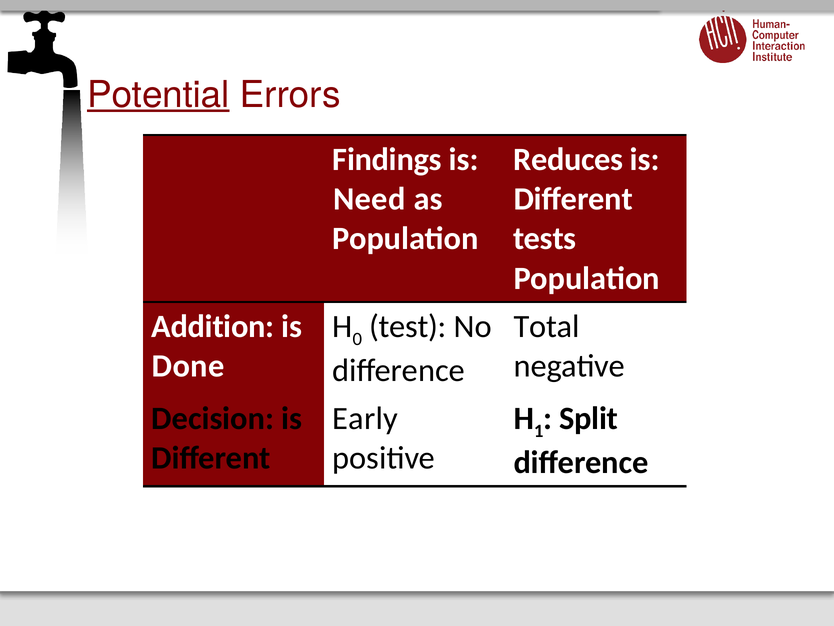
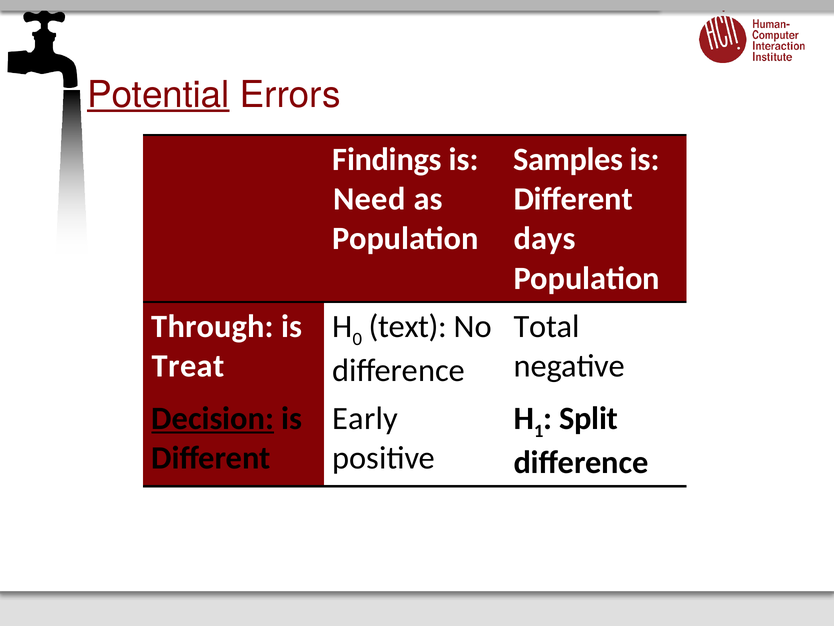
Reduces: Reduces -> Samples (568, 159)
tests: tests -> days (545, 238)
Addition: Addition -> Through (213, 326)
test: test -> text (408, 326)
Done: Done -> Treat (188, 366)
Decision underline: none -> present (213, 418)
